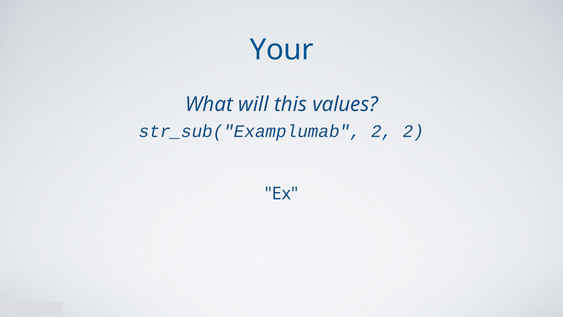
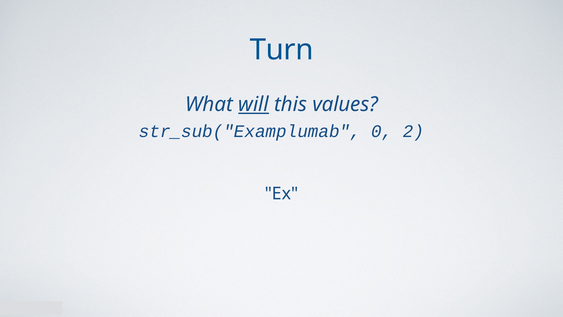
Your: Your -> Turn (282, 50)
will underline: none -> present (254, 104)
str_sub("Examplumab 2: 2 -> 0 (382, 131)
